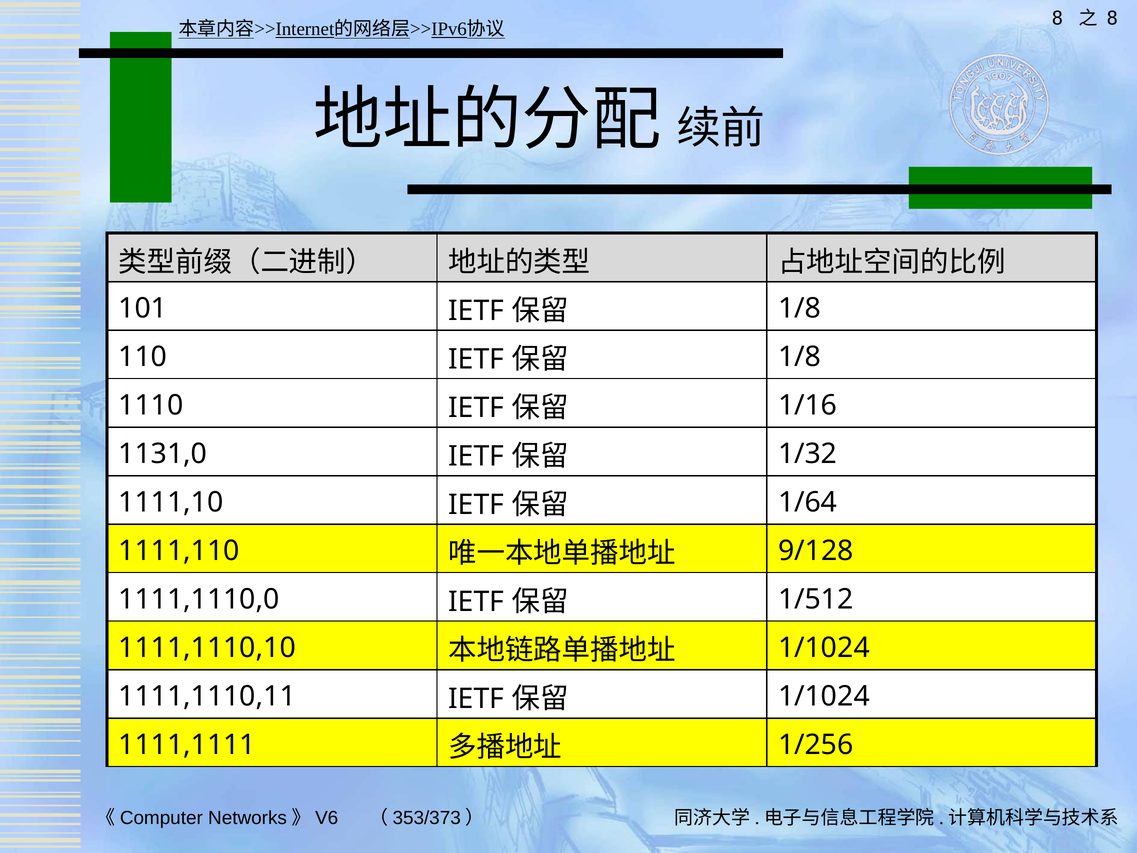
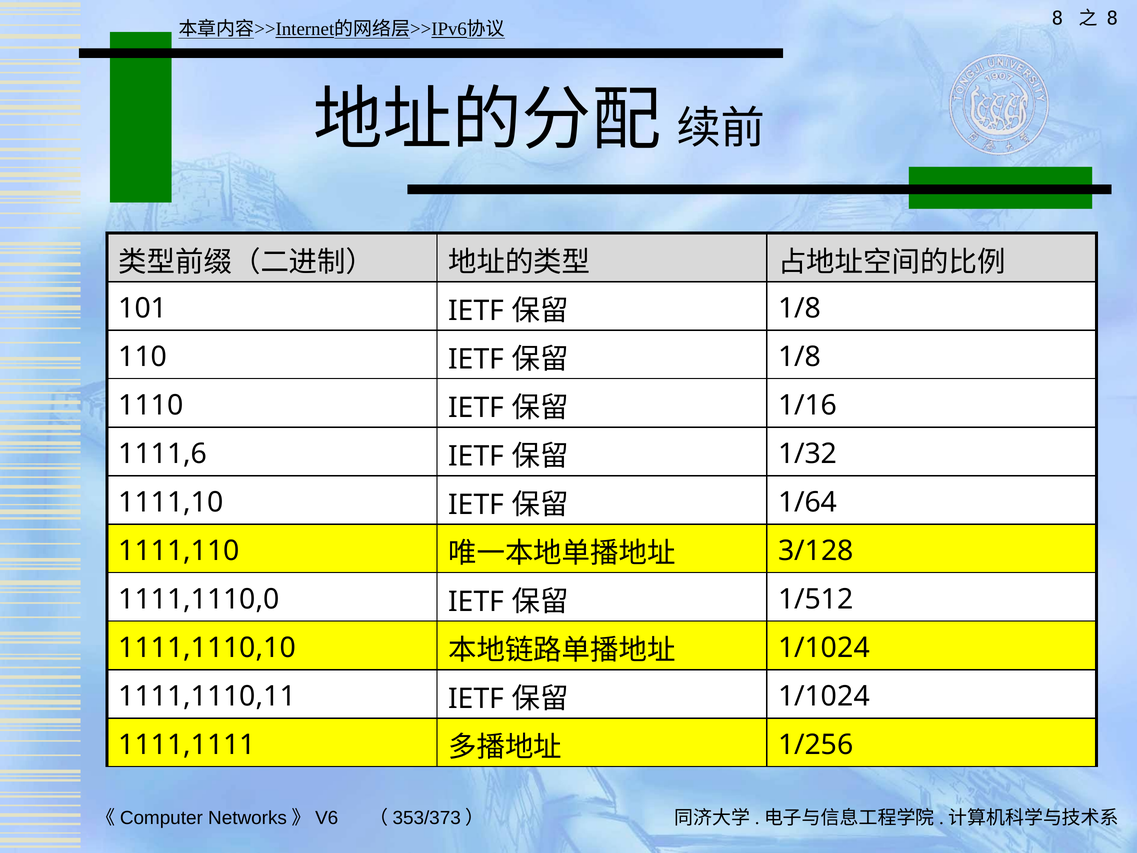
1131,0: 1131,0 -> 1111,6 (163, 454)
9/128: 9/128 -> 3/128 (816, 551)
